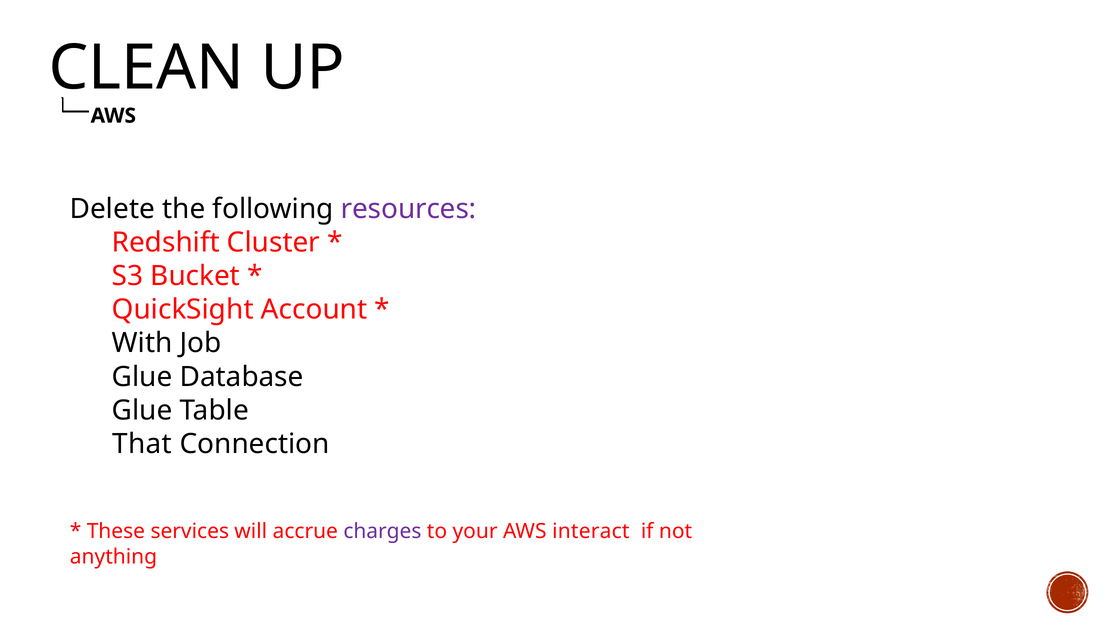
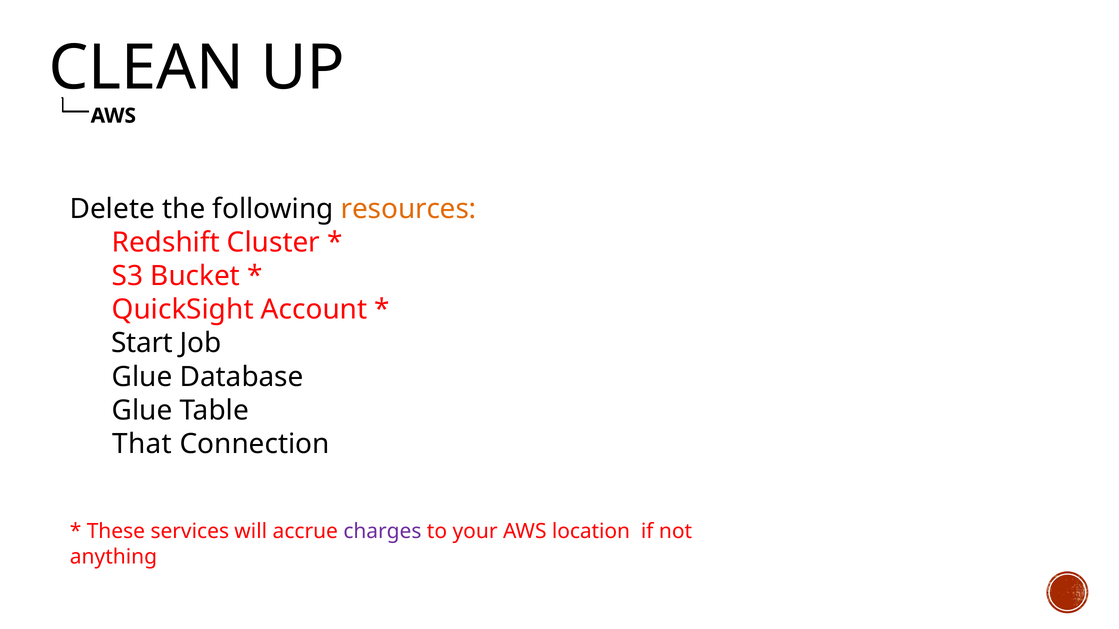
resources colour: purple -> orange (409, 209)
With: With -> Start (142, 343)
interact: interact -> location (591, 532)
